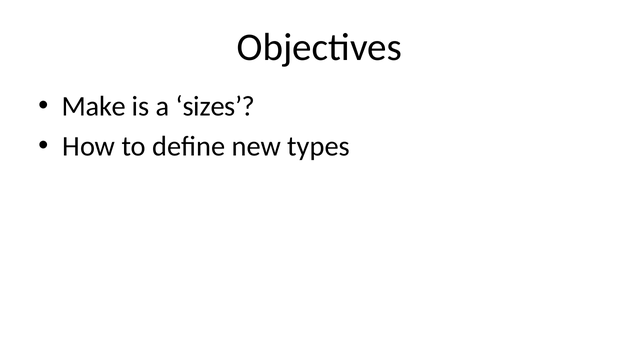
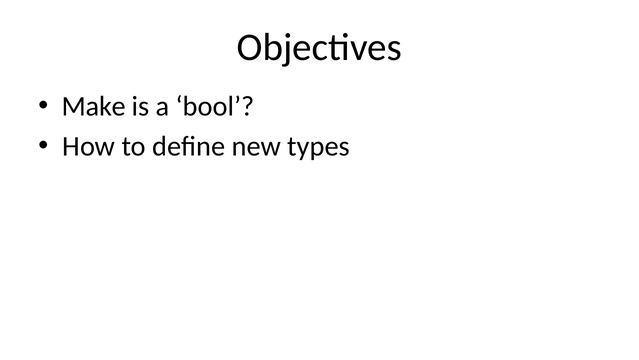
sizes: sizes -> bool (215, 106)
